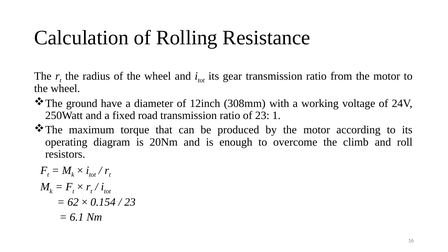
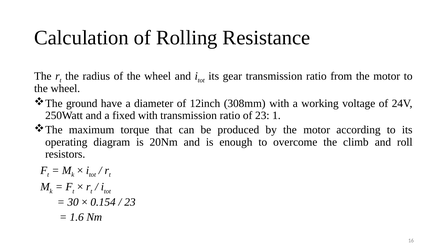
fixed road: road -> with (148, 116)
62: 62 -> 30 (73, 202)
6.1: 6.1 -> 1.6 (77, 217)
